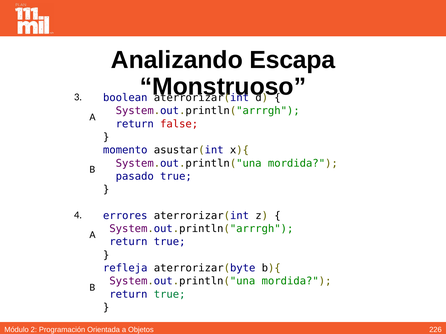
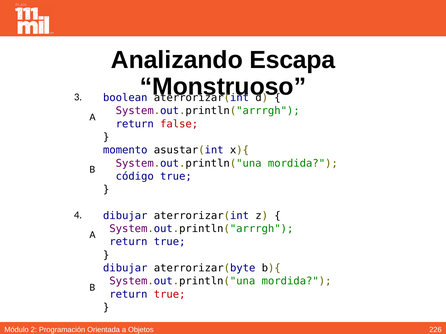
pasado: pasado -> código (135, 177)
errores: errores -> dibujar (125, 216)
refleja: refleja -> dibujar (125, 268)
true colour: green -> red (170, 295)
